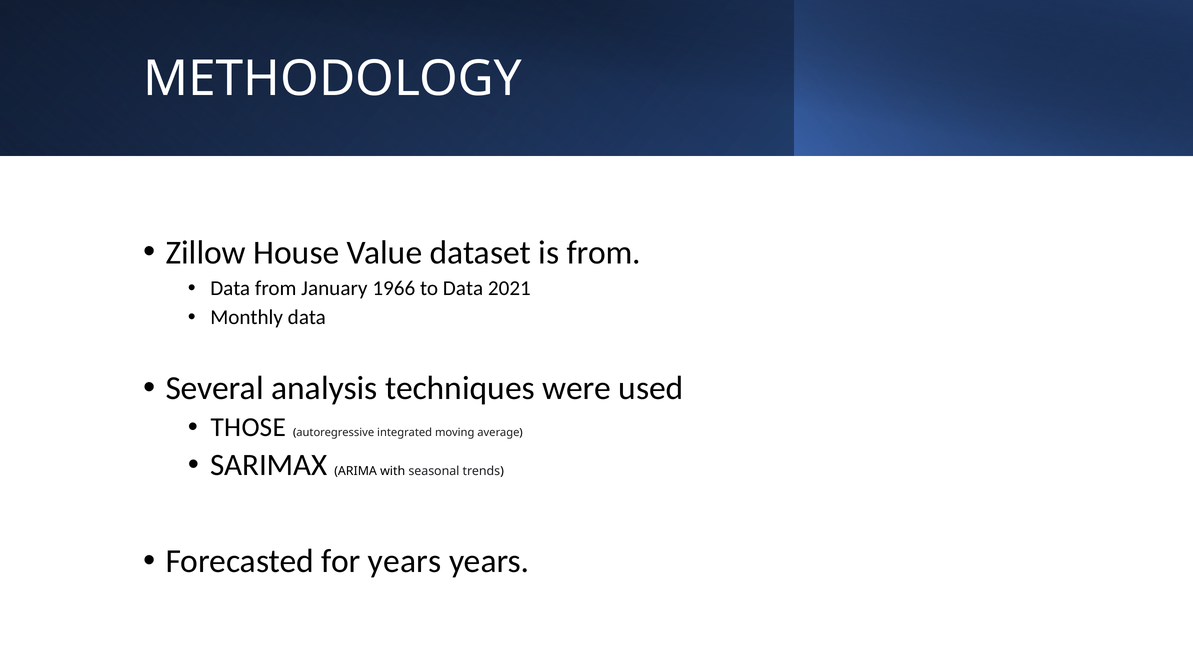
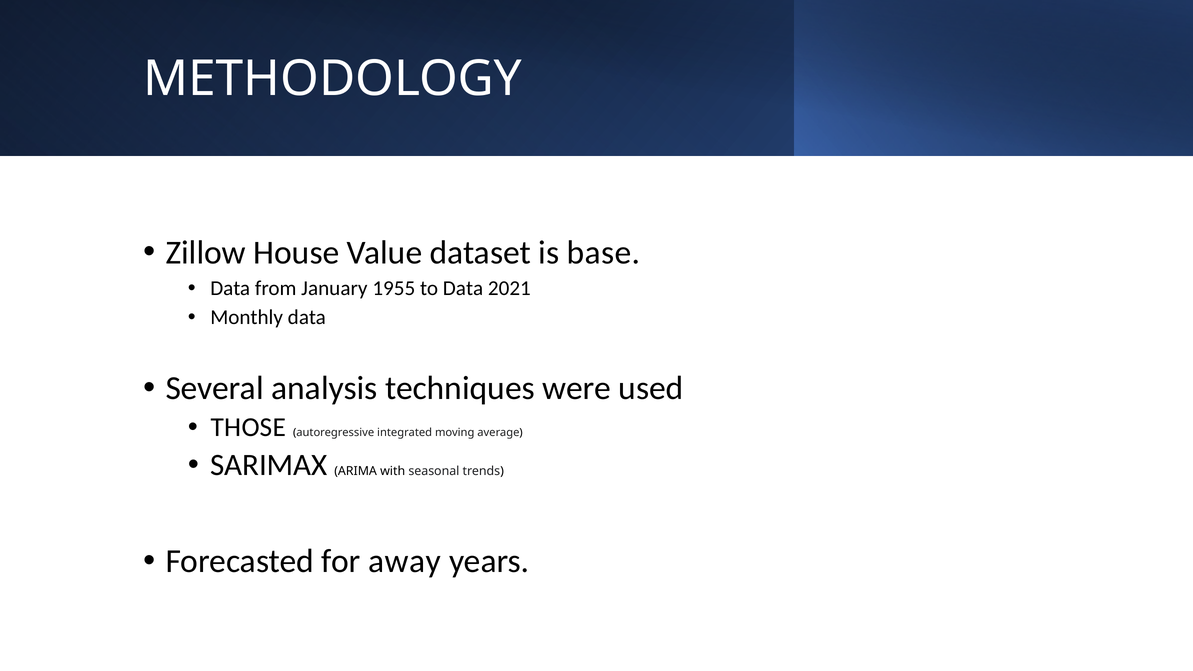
is from: from -> base (603, 252)
1966: 1966 -> 1955 (394, 288)
for years: years -> away (405, 561)
